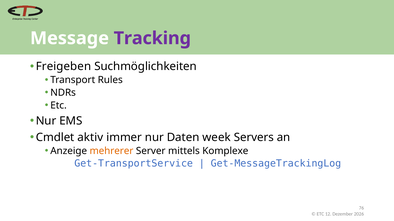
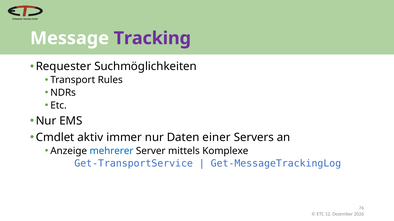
Freigeben: Freigeben -> Requester (64, 67)
week: week -> einer (217, 138)
mehrerer colour: orange -> blue (111, 151)
